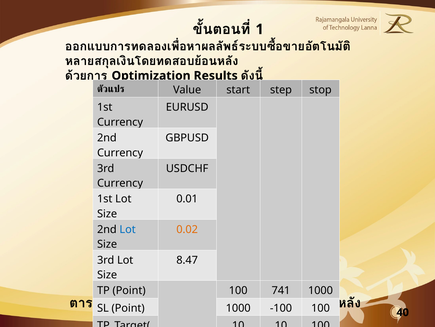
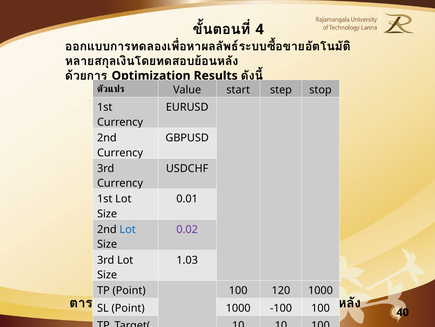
1: 1 -> 4 (260, 29)
0.02 colour: orange -> purple (187, 229)
8.47: 8.47 -> 1.03 (187, 259)
741: 741 -> 120 (281, 290)
